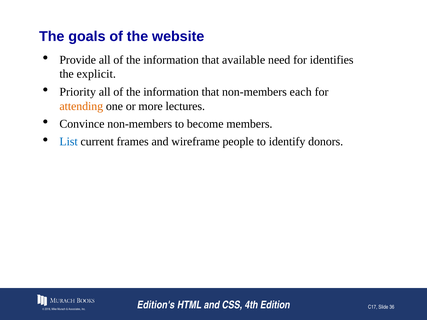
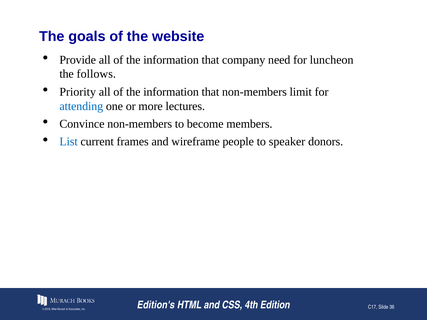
available: available -> company (244, 60)
identifies: identifies -> luncheon (332, 60)
explicit: explicit -> follows (96, 74)
each: each -> limit (301, 92)
attending colour: orange -> blue (81, 106)
identify: identify -> speaker (287, 142)
